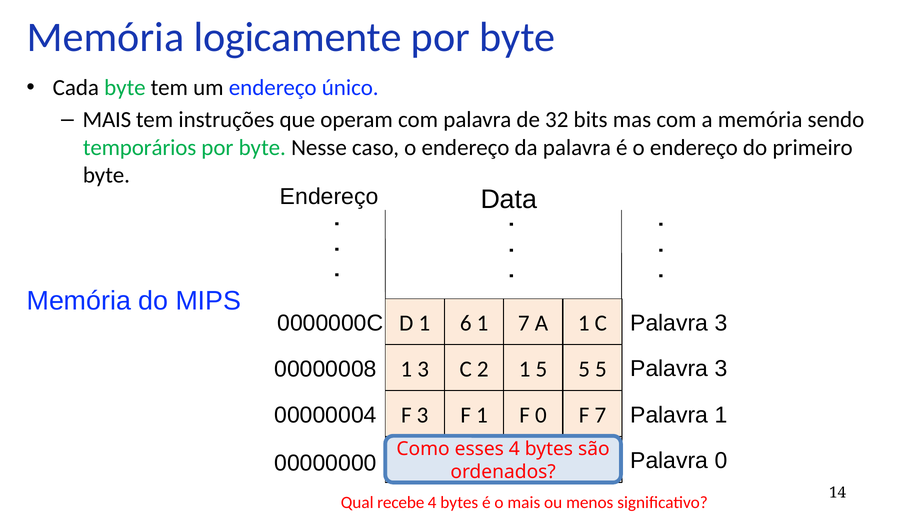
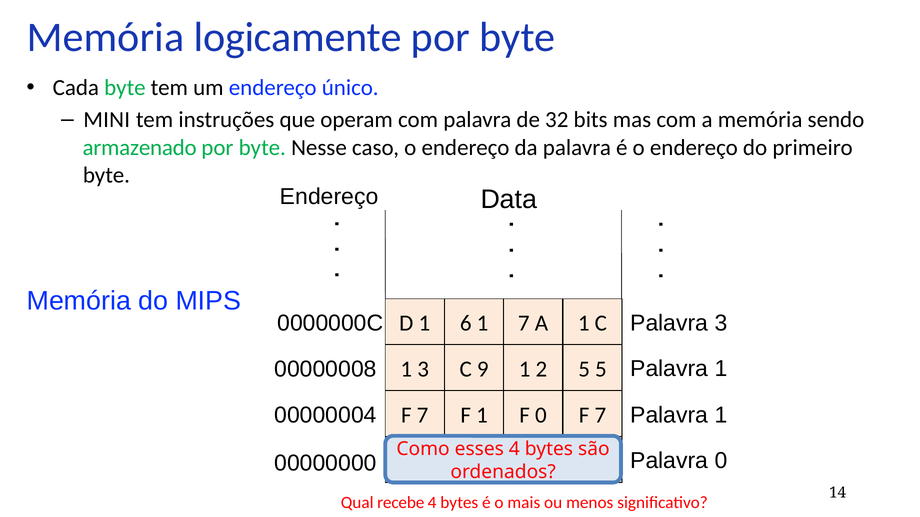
MAIS: MAIS -> MINI (107, 120)
temporários: temporários -> armazenado (140, 148)
3: 3 -> 1 (721, 369)
C 2: 2 -> 9 (483, 370)
1 5: 5 -> 2 (541, 370)
3: 3 -> 7 (423, 416)
